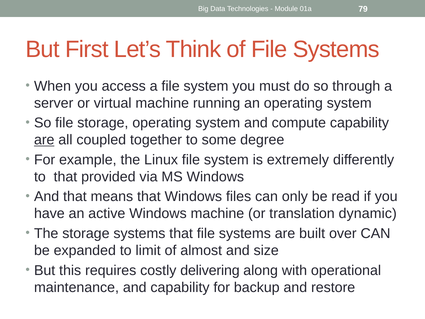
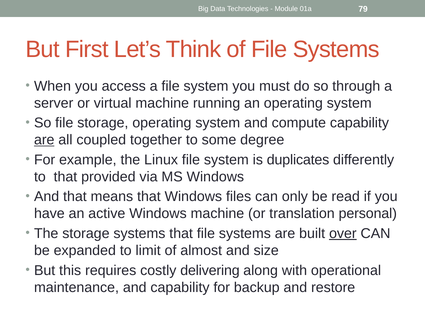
extremely: extremely -> duplicates (298, 160)
dynamic: dynamic -> personal (368, 213)
over underline: none -> present (343, 233)
